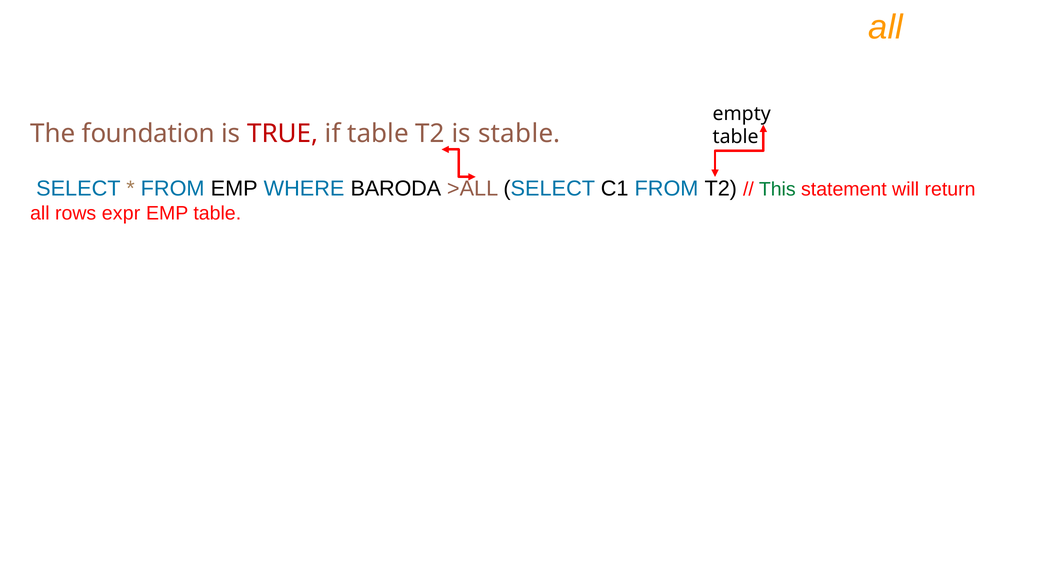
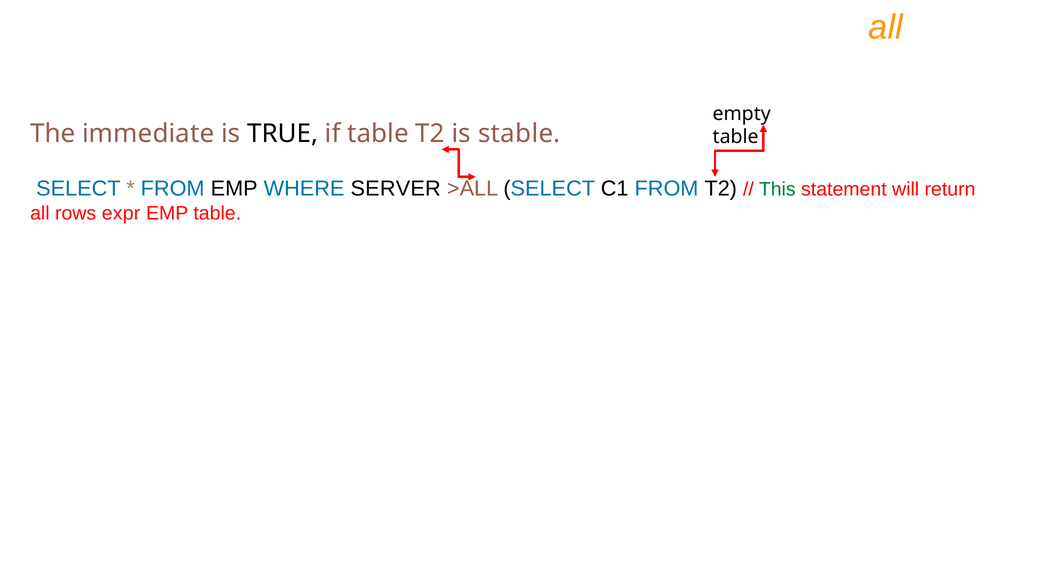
foundation: foundation -> immediate (148, 134)
TRUE colour: red -> black (283, 134)
BARODA: BARODA -> SERVER (396, 189)
